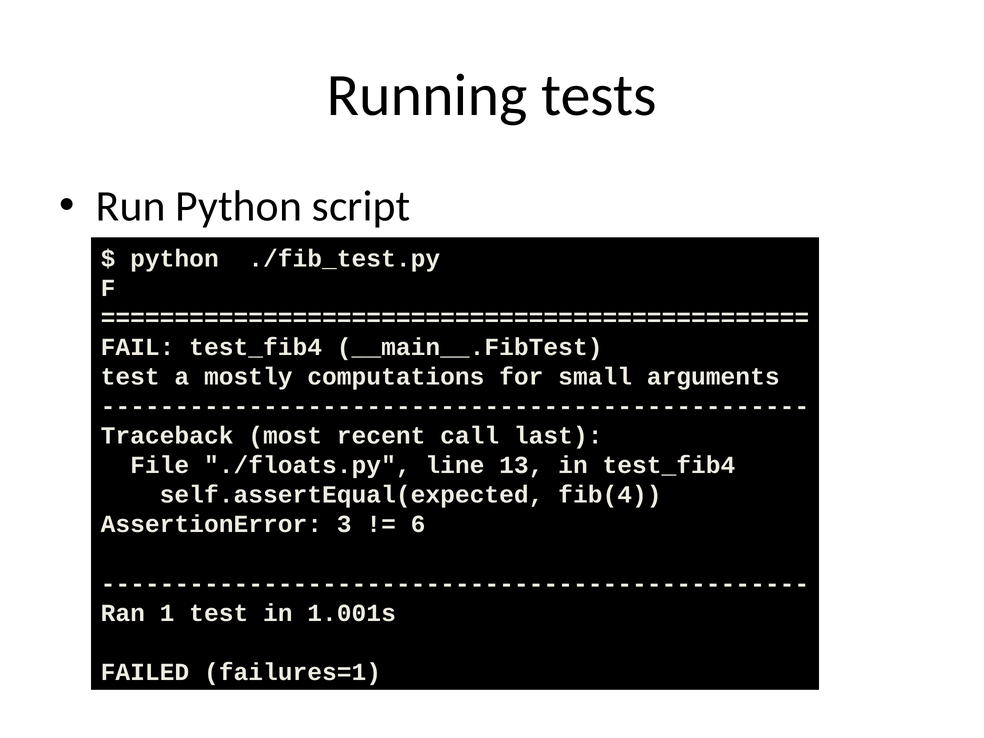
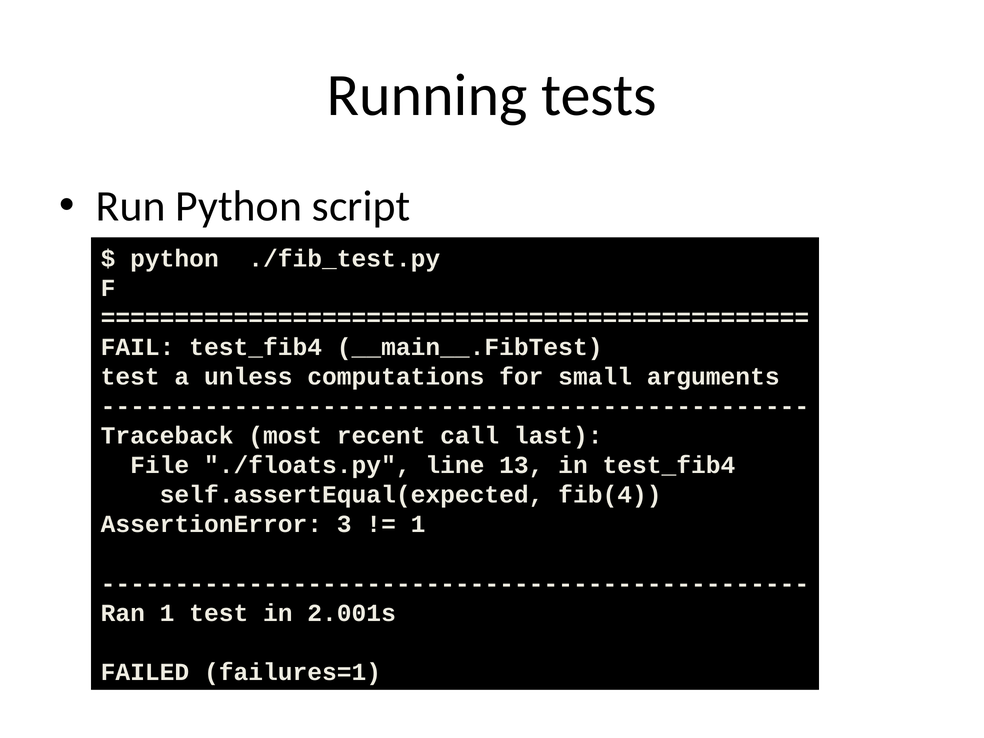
mostly: mostly -> unless (248, 377)
6: 6 -> 1 (418, 524)
1.001s: 1.001s -> 2.001s (352, 613)
